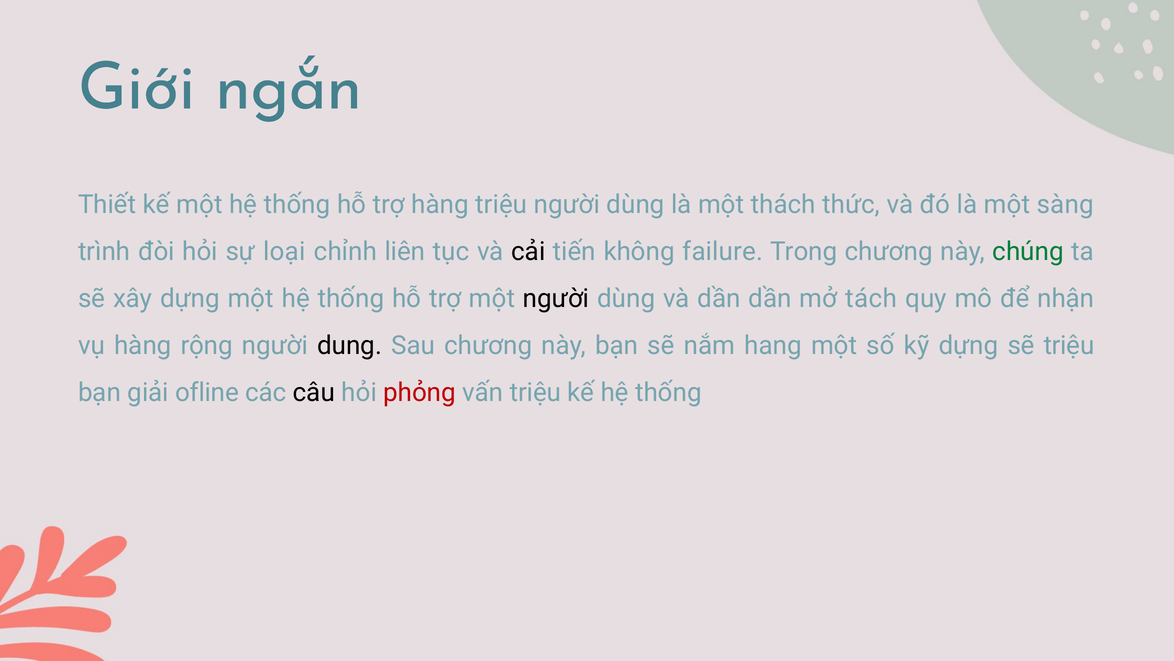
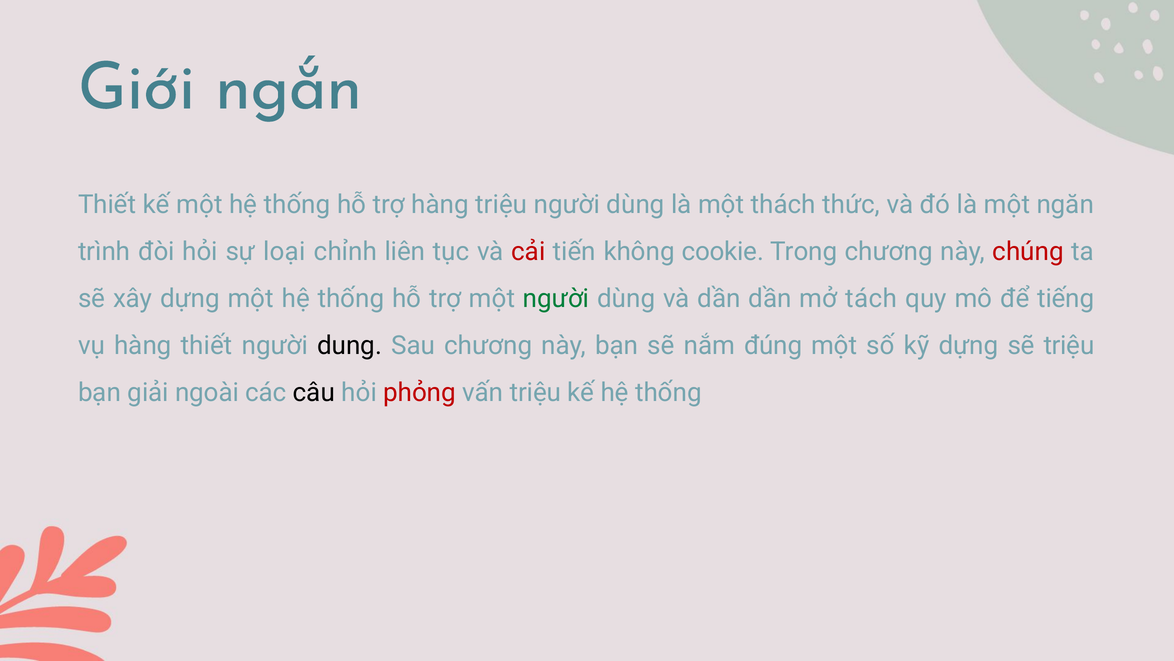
sàng: sàng -> ngăn (1065, 204)
cải colour: black -> red (528, 251)
failure: failure -> cookie (723, 251)
chúng colour: green -> red (1028, 251)
người colour: black -> green (556, 298)
nhận: nhận -> tiếng (1066, 298)
hàng rộng: rộng -> thiết (207, 345)
hang: hang -> đúng (773, 345)
ofline: ofline -> ngoài (207, 392)
